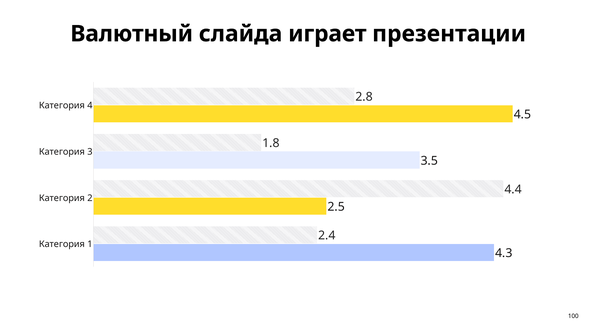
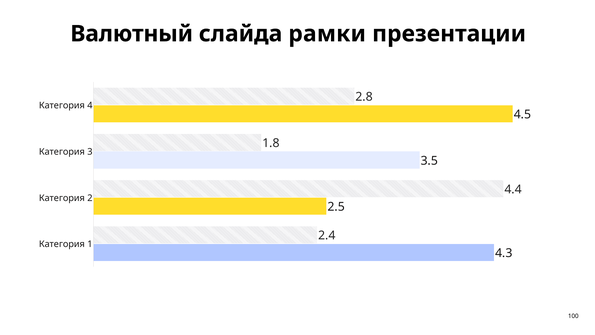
играет: играет -> рамки (327, 34)
